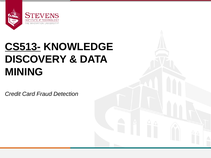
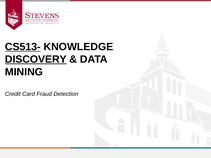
DISCOVERY underline: none -> present (36, 59)
